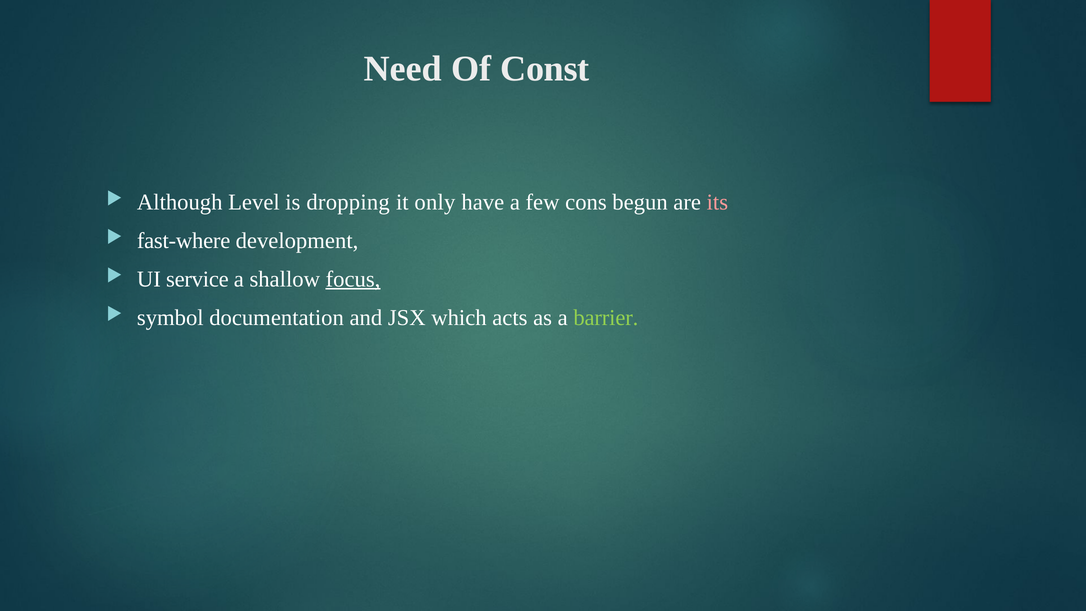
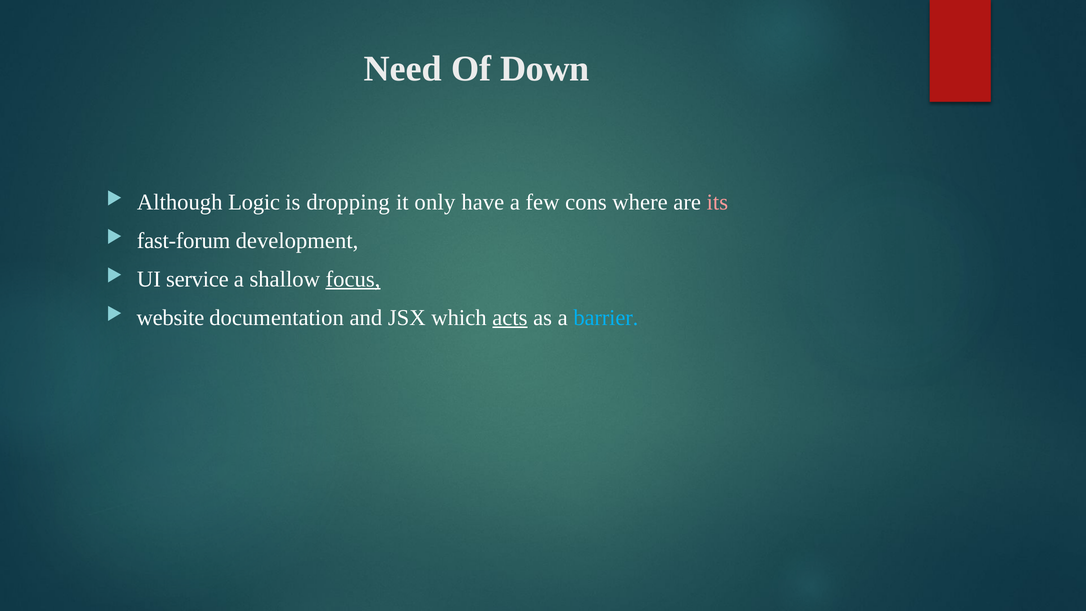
Const: Const -> Down (545, 69)
Level: Level -> Logic (254, 202)
begun: begun -> where (640, 202)
fast-where: fast-where -> fast-forum (184, 241)
symbol: symbol -> website (170, 318)
acts underline: none -> present (510, 318)
barrier colour: light green -> light blue (606, 318)
